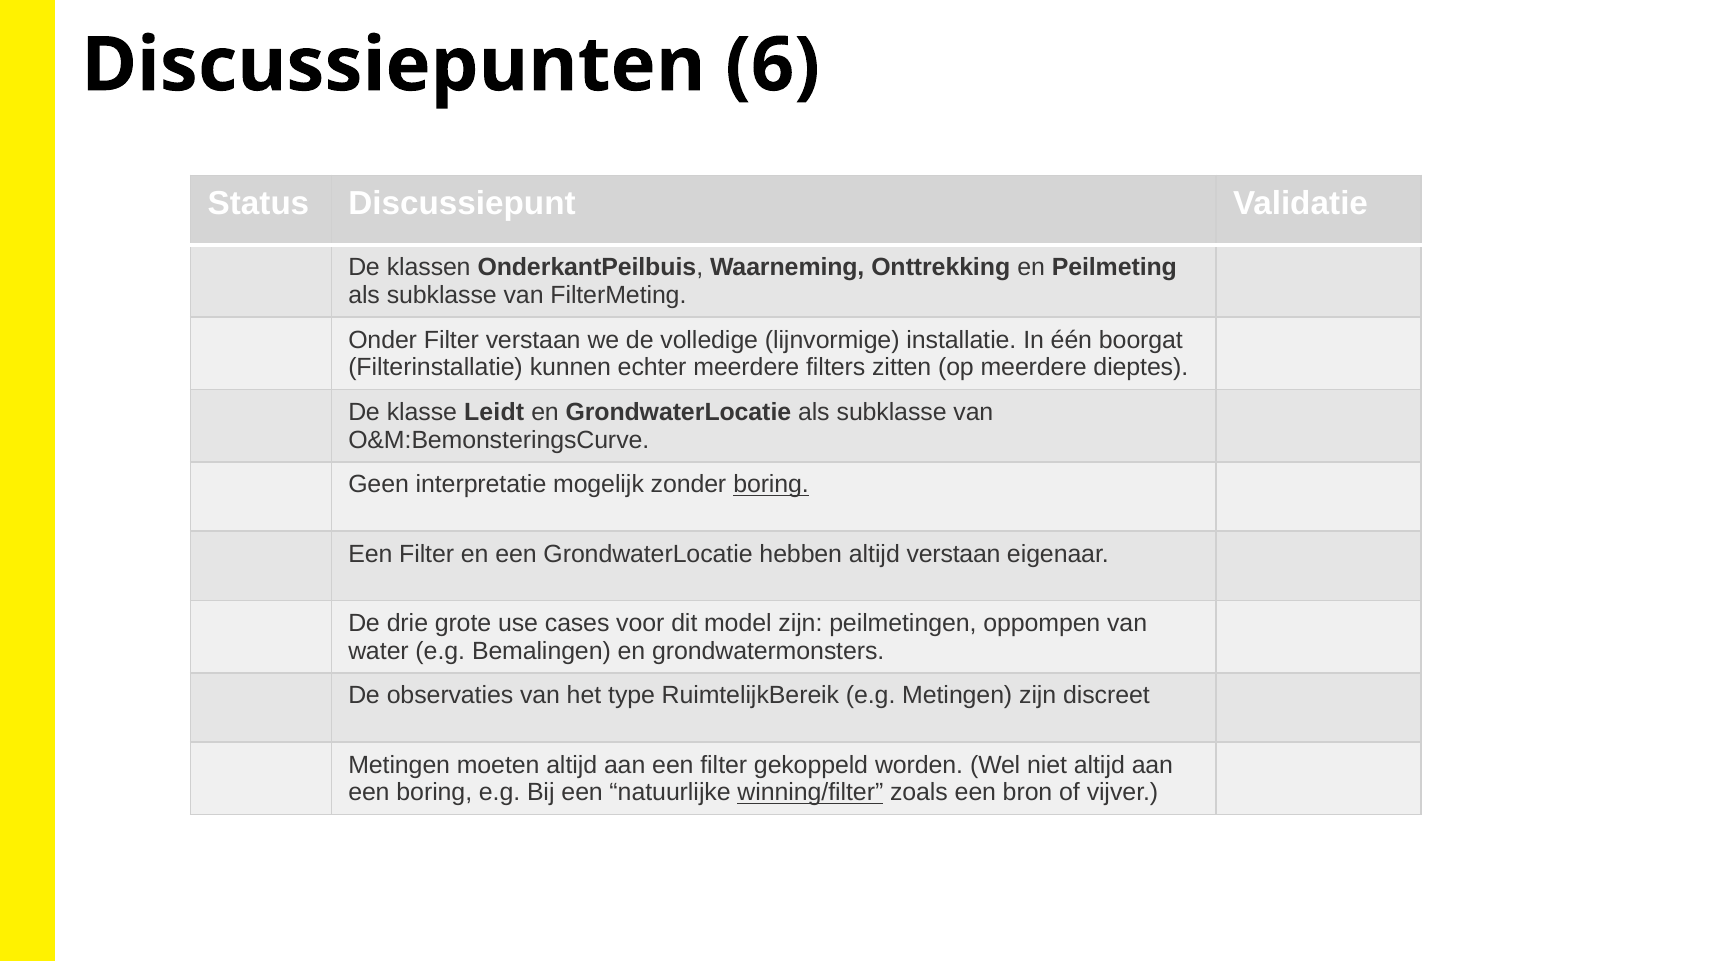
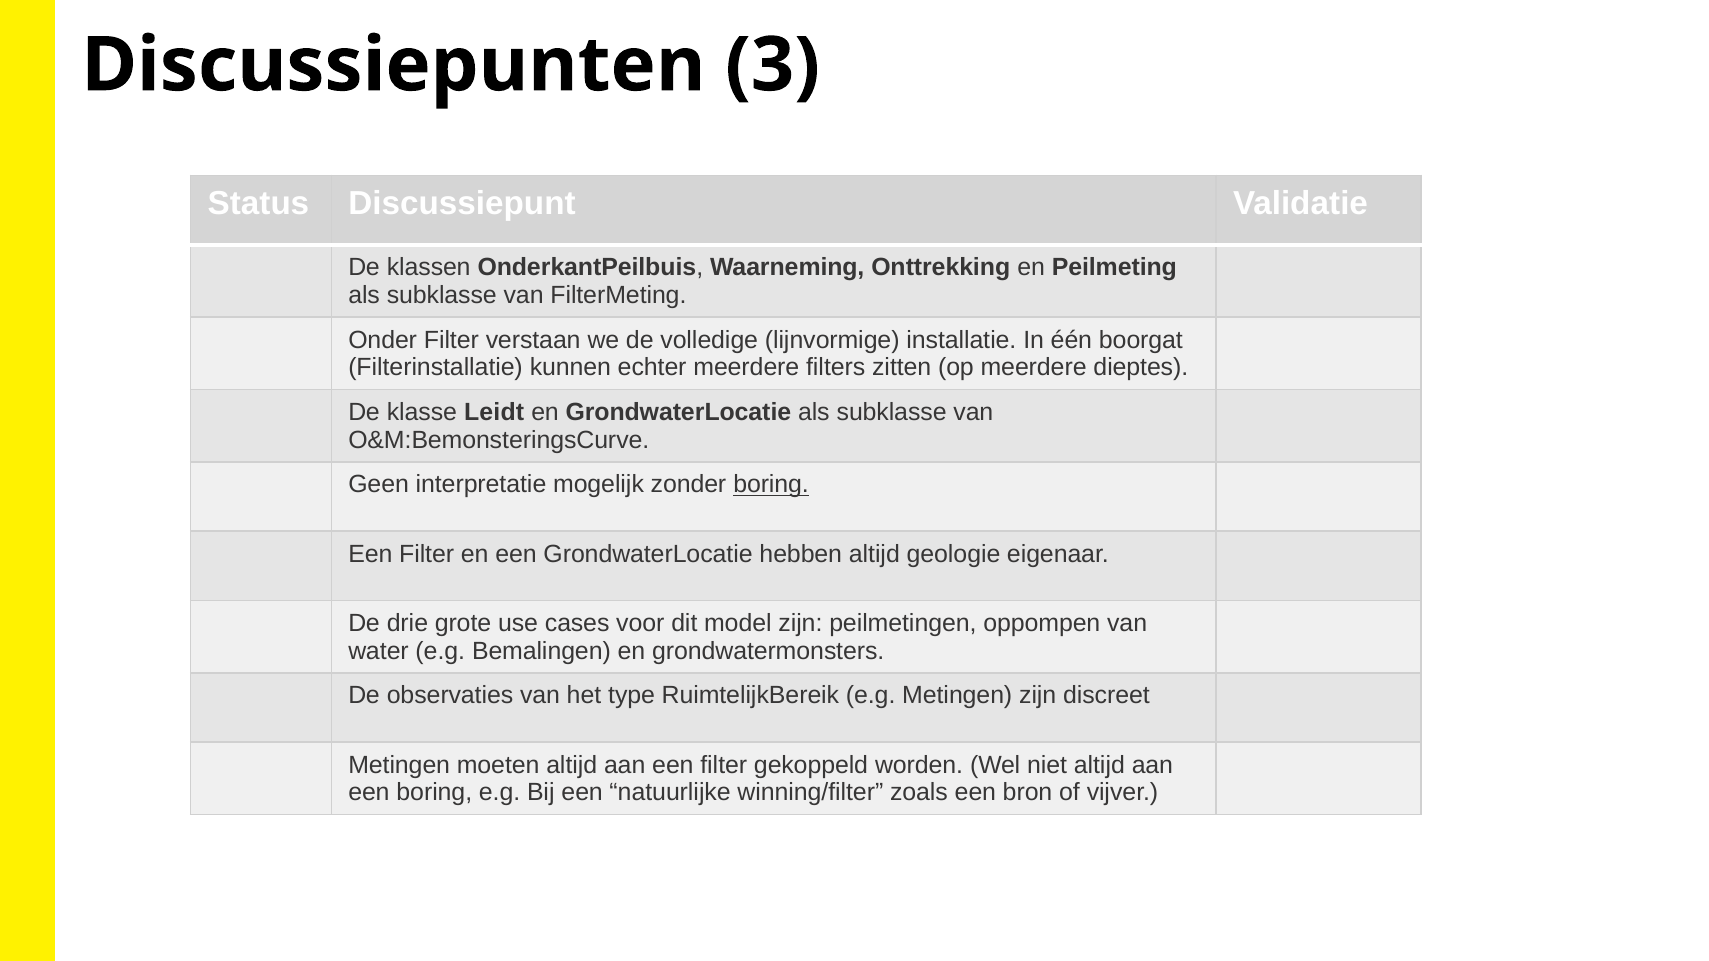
6: 6 -> 3 (773, 65)
altijd verstaan: verstaan -> geologie (953, 554)
winning/filter underline: present -> none (810, 793)
